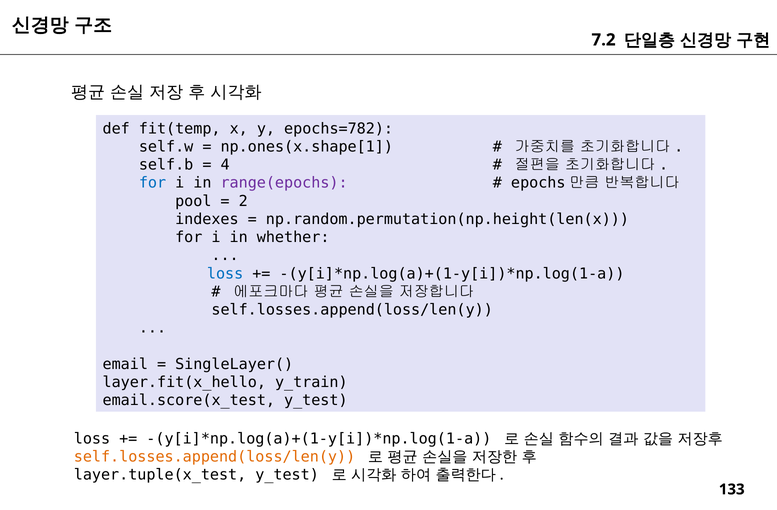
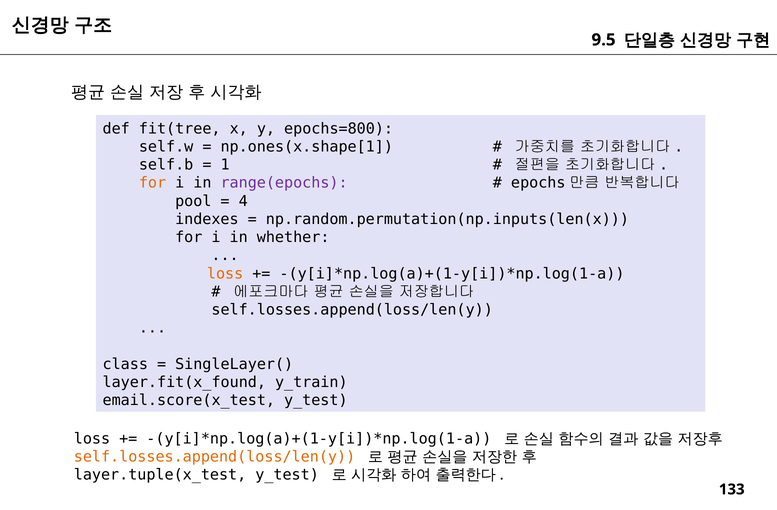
7.2: 7.2 -> 9.5 (604, 40)
fit(temp: fit(temp -> fit(tree (180, 129)
epochs=782: epochs=782 -> epochs=800 (339, 129)
4: 4 -> 1 (225, 165)
for colour: blue -> orange (153, 183)
2: 2 -> 4 (243, 201)
np.random.permutation(np.height(len(x: np.random.permutation(np.height(len(x -> np.random.permutation(np.inputs(len(x (447, 219)
loss colour: blue -> orange (225, 274)
email: email -> class (125, 364)
layer.fit(x_hello: layer.fit(x_hello -> layer.fit(x_found (184, 383)
